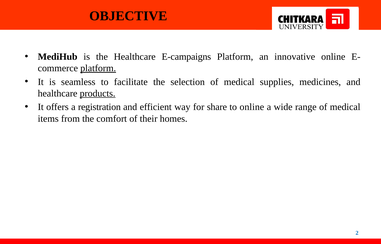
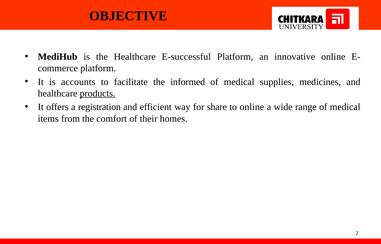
E-campaigns: E-campaigns -> E-successful (186, 57)
platform underline: present -> none (98, 68)
seamless: seamless -> accounts (78, 82)
selection: selection -> informed (188, 82)
